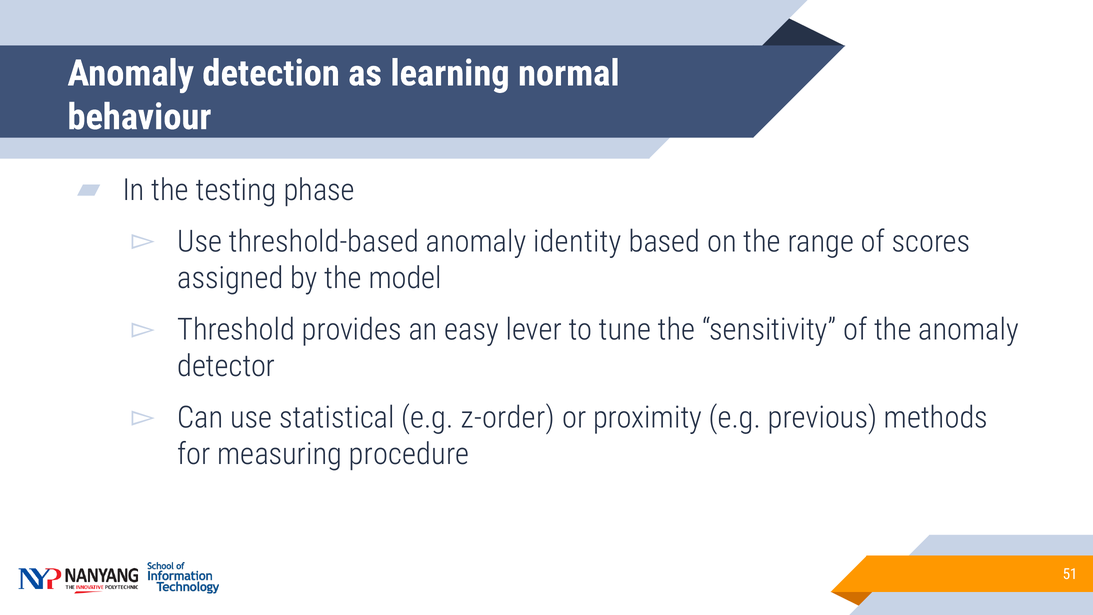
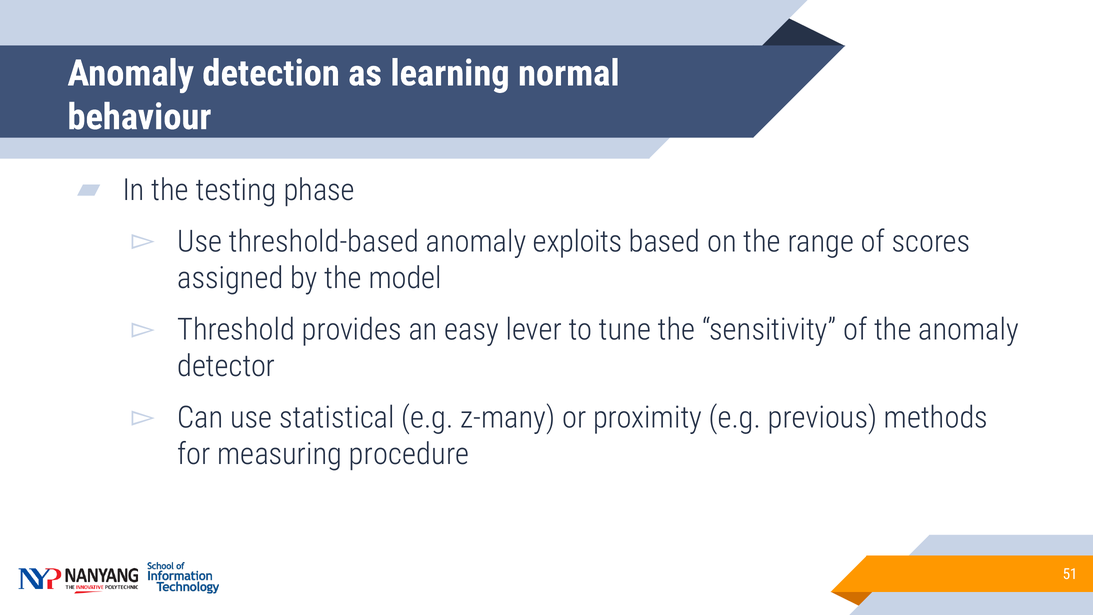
identity: identity -> exploits (578, 242)
z-order: z-order -> z-many (508, 418)
